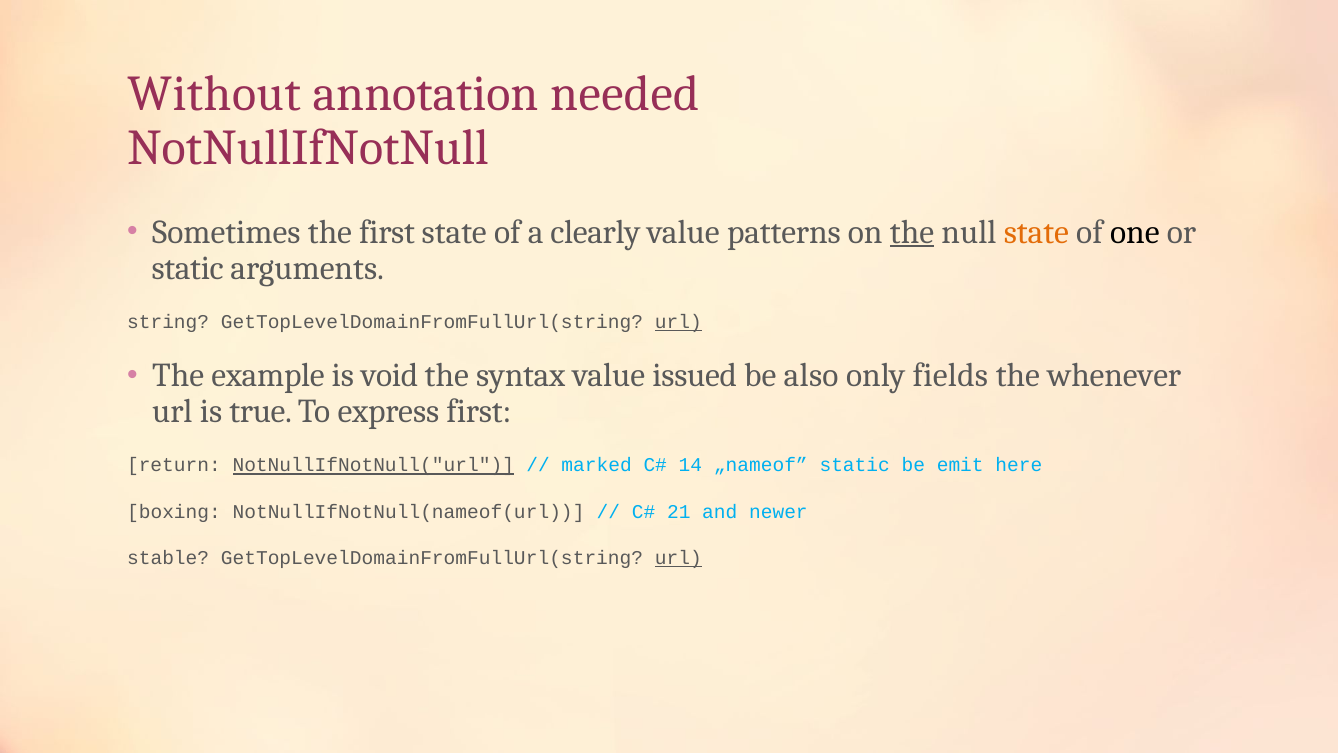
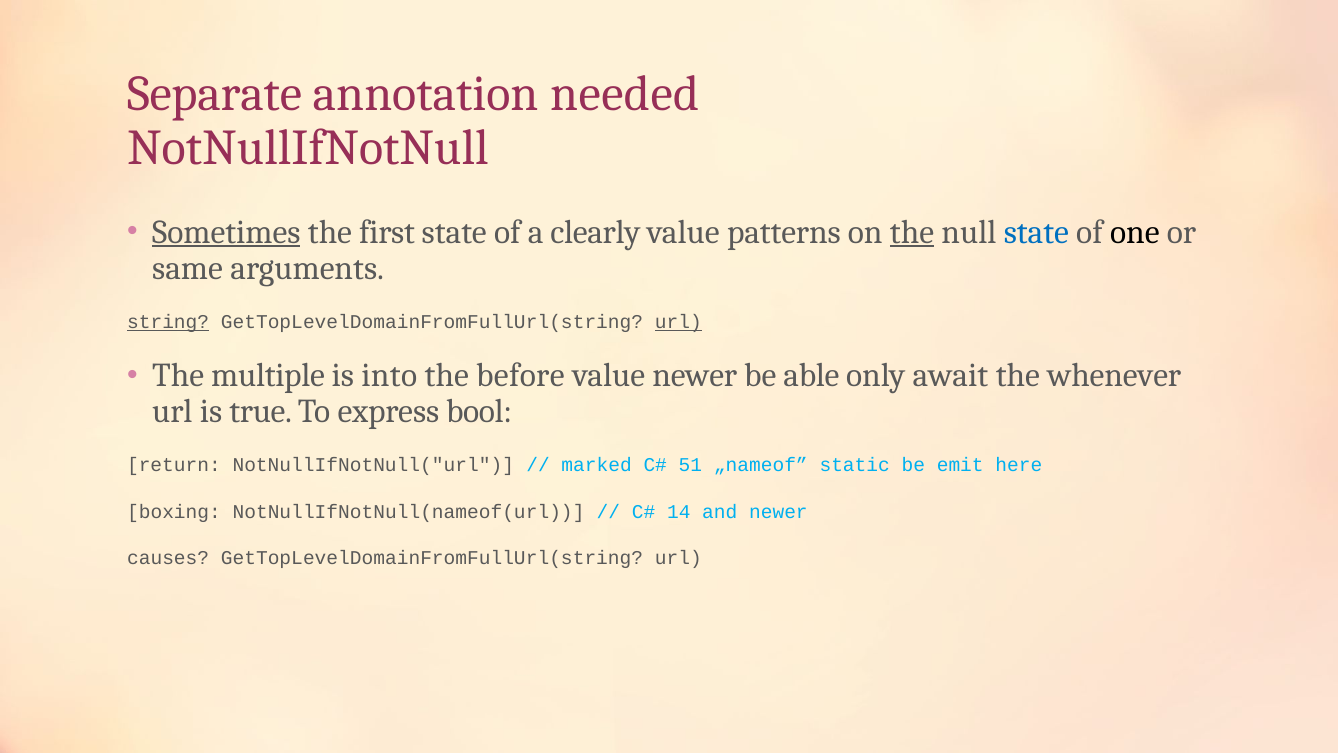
Without: Without -> Separate (214, 94)
Sometimes underline: none -> present (226, 232)
state colour: orange -> blue (1036, 232)
static: static -> same (188, 268)
string underline: none -> present (168, 322)
example: example -> multiple (268, 375)
void: void -> into (389, 375)
syntax: syntax -> before (520, 375)
value issued: issued -> newer (695, 375)
also: also -> able (811, 375)
fields: fields -> await (951, 375)
express first: first -> bool (479, 412)
NotNullIfNotNull("url underline: present -> none (373, 465)
14: 14 -> 51 (690, 465)
21: 21 -> 14 (679, 512)
stable: stable -> causes (168, 558)
url underline: present -> none (678, 558)
